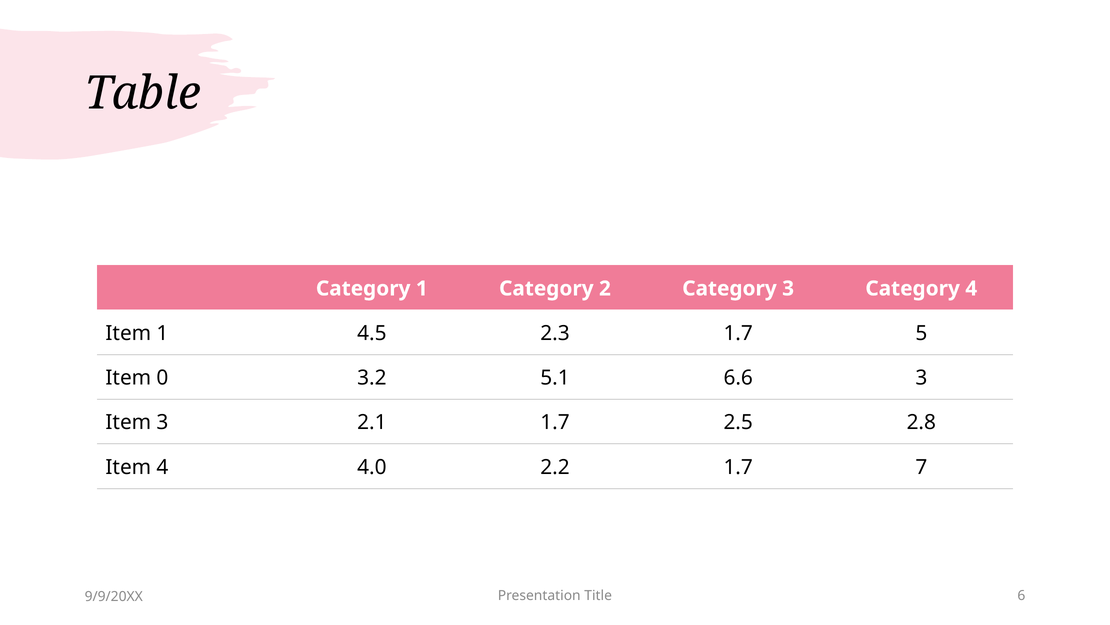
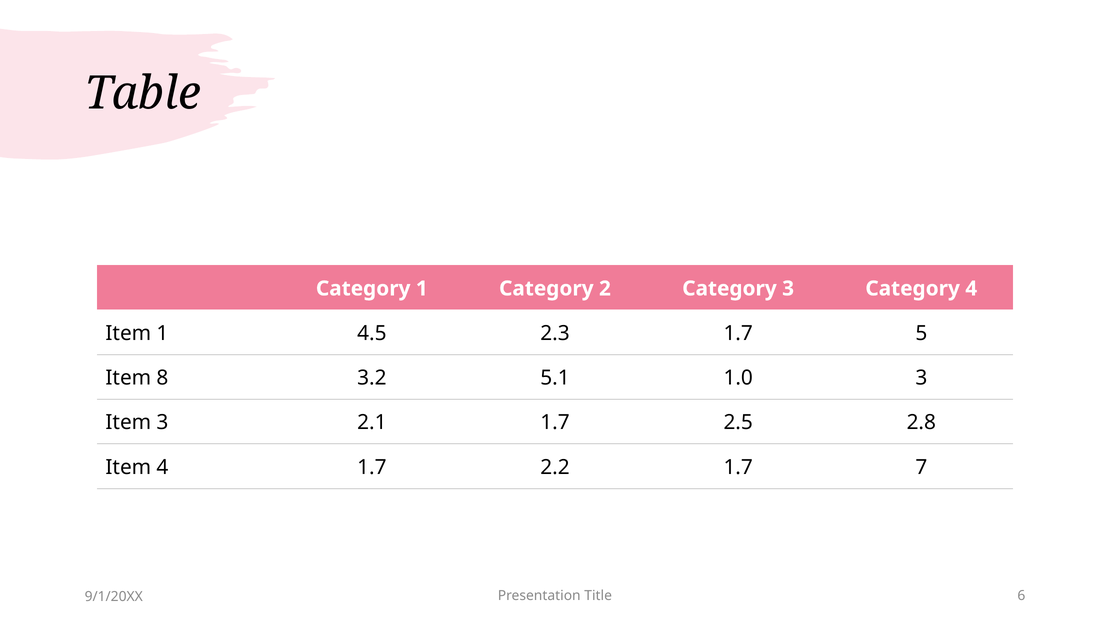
0: 0 -> 8 (162, 378)
6.6: 6.6 -> 1.0 (738, 378)
4 4.0: 4.0 -> 1.7 (372, 467)
9/9/20XX: 9/9/20XX -> 9/1/20XX (114, 596)
